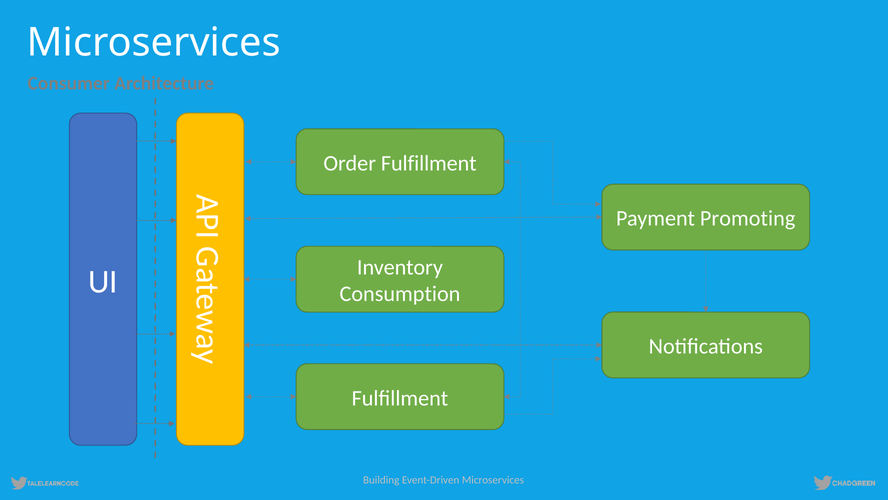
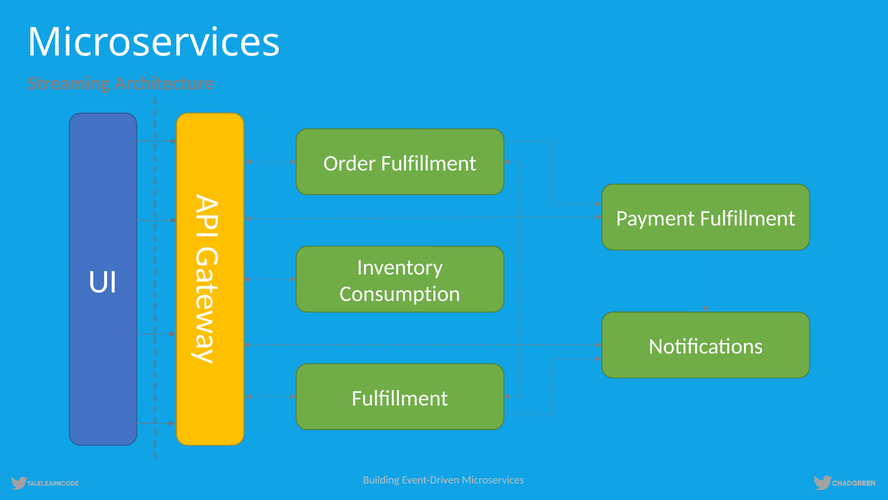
Consumer: Consumer -> Streaming (69, 83)
Payment Promoting: Promoting -> Fulfillment (748, 218)
